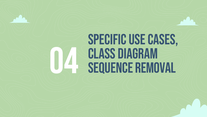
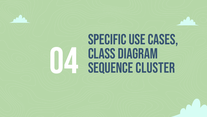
removal: removal -> cluster (155, 68)
